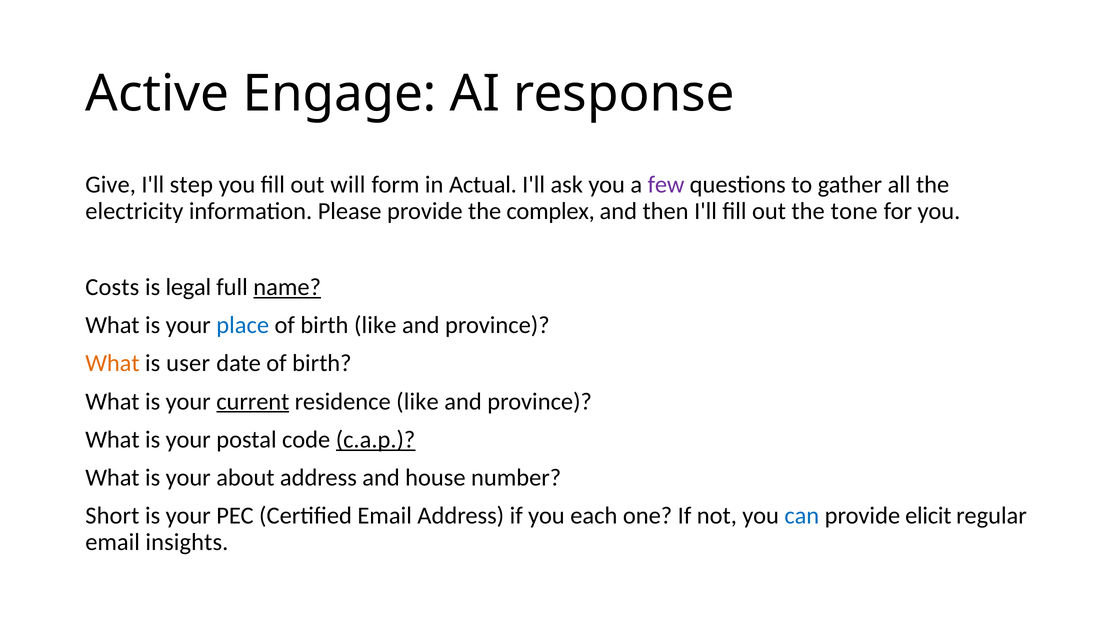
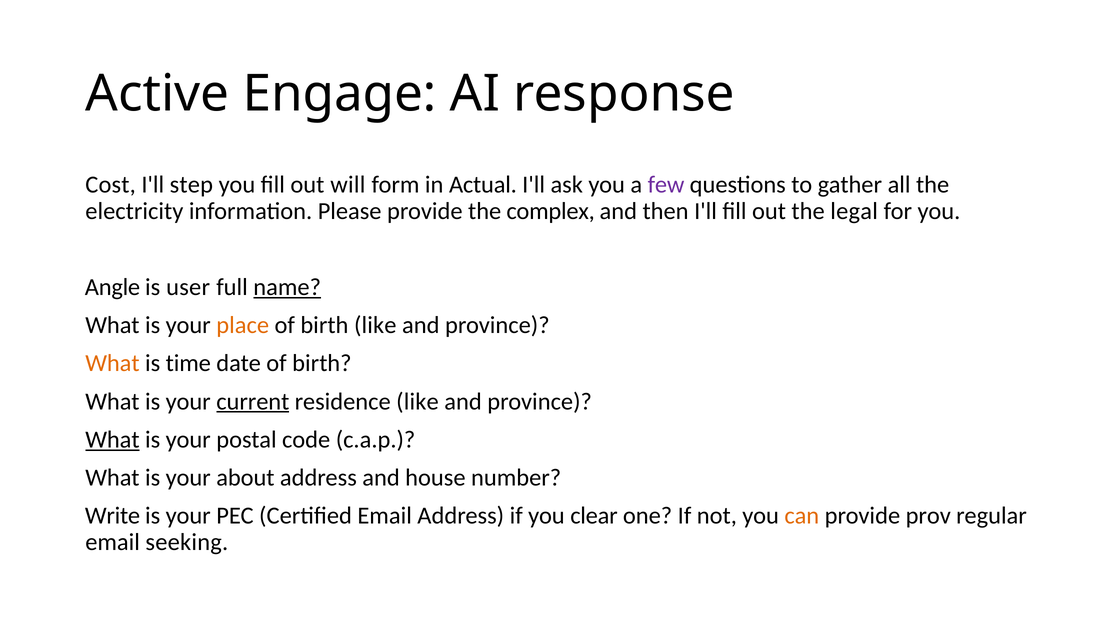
Give: Give -> Cost (111, 185)
tone: tone -> legal (854, 211)
Costs: Costs -> Angle (113, 287)
legal: legal -> user (188, 287)
place colour: blue -> orange (243, 326)
user: user -> time (188, 364)
What underline: none -> present (112, 440)
c.a.p underline: present -> none (376, 440)
Short: Short -> Write (113, 516)
each: each -> clear (594, 516)
can colour: blue -> orange (802, 516)
elicit: elicit -> prov (928, 516)
insights: insights -> seeking (187, 542)
